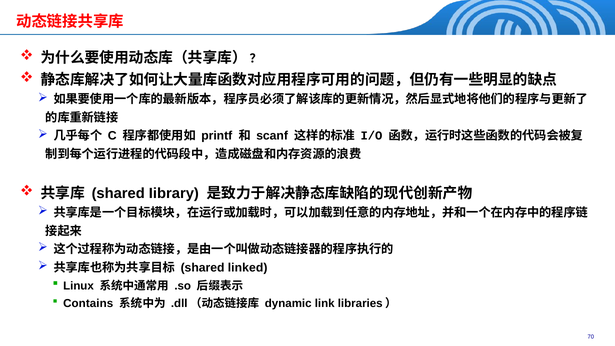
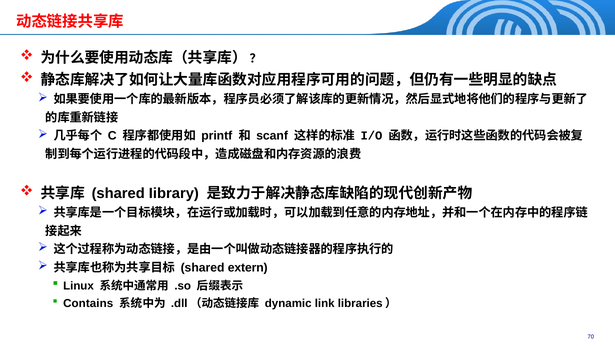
linked: linked -> extern (248, 268)
